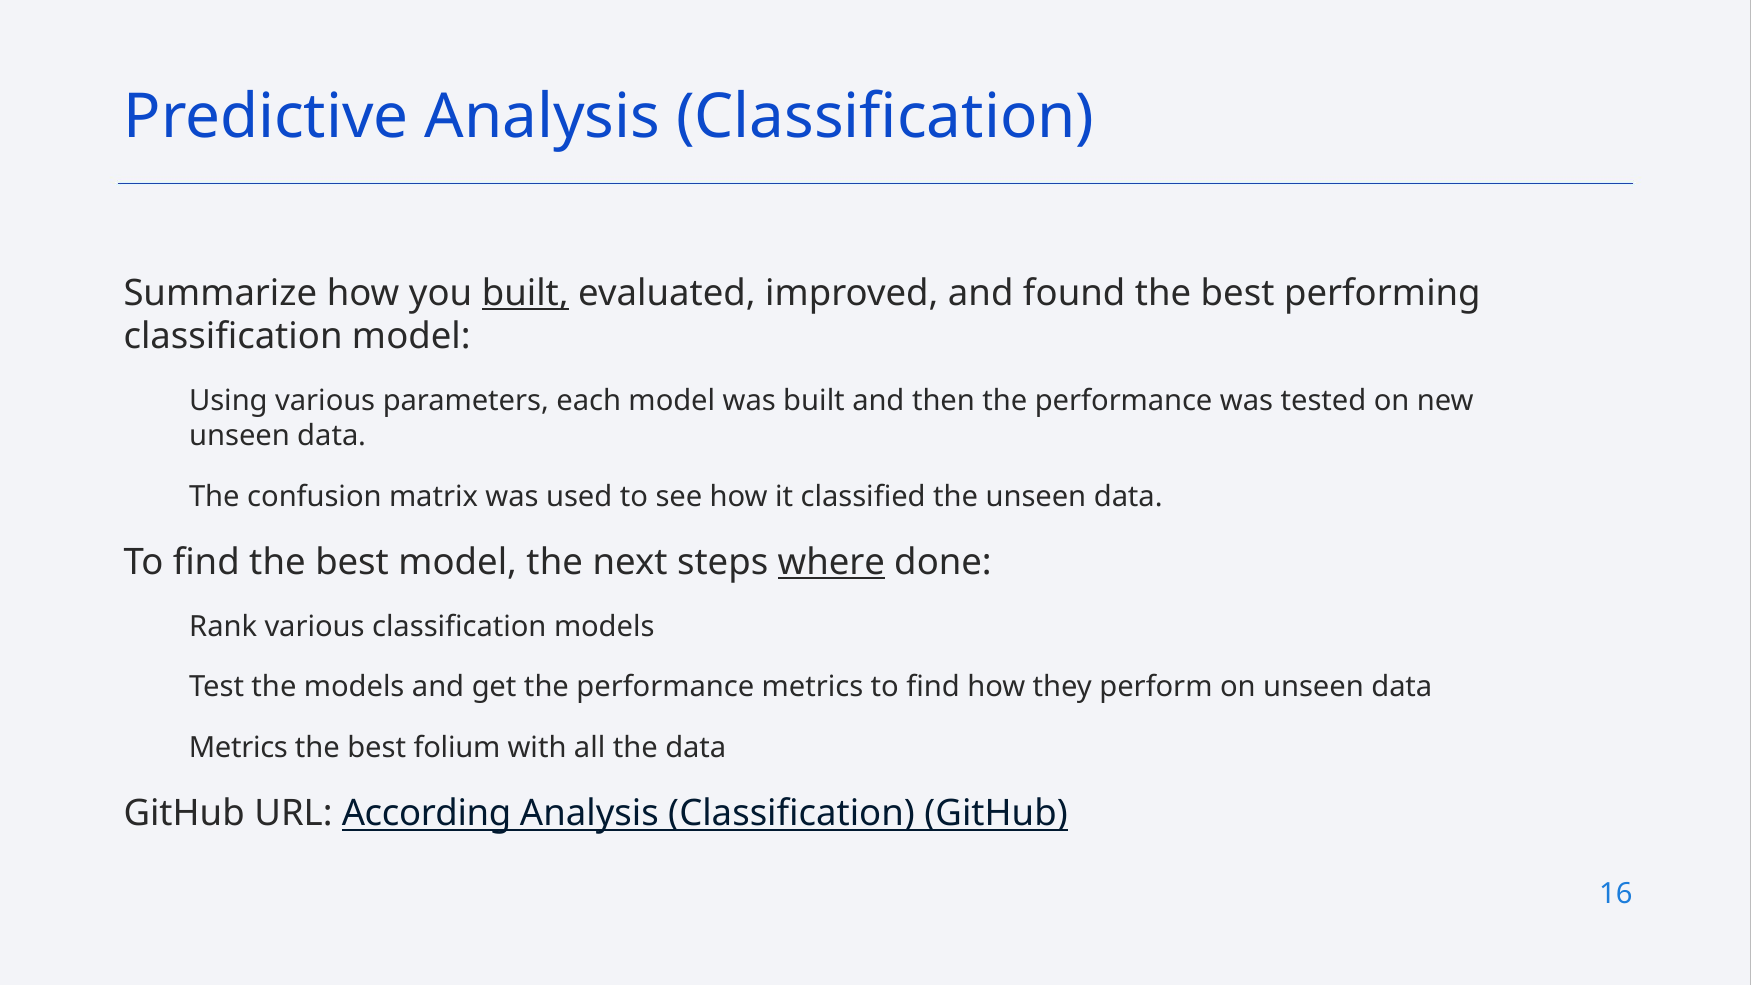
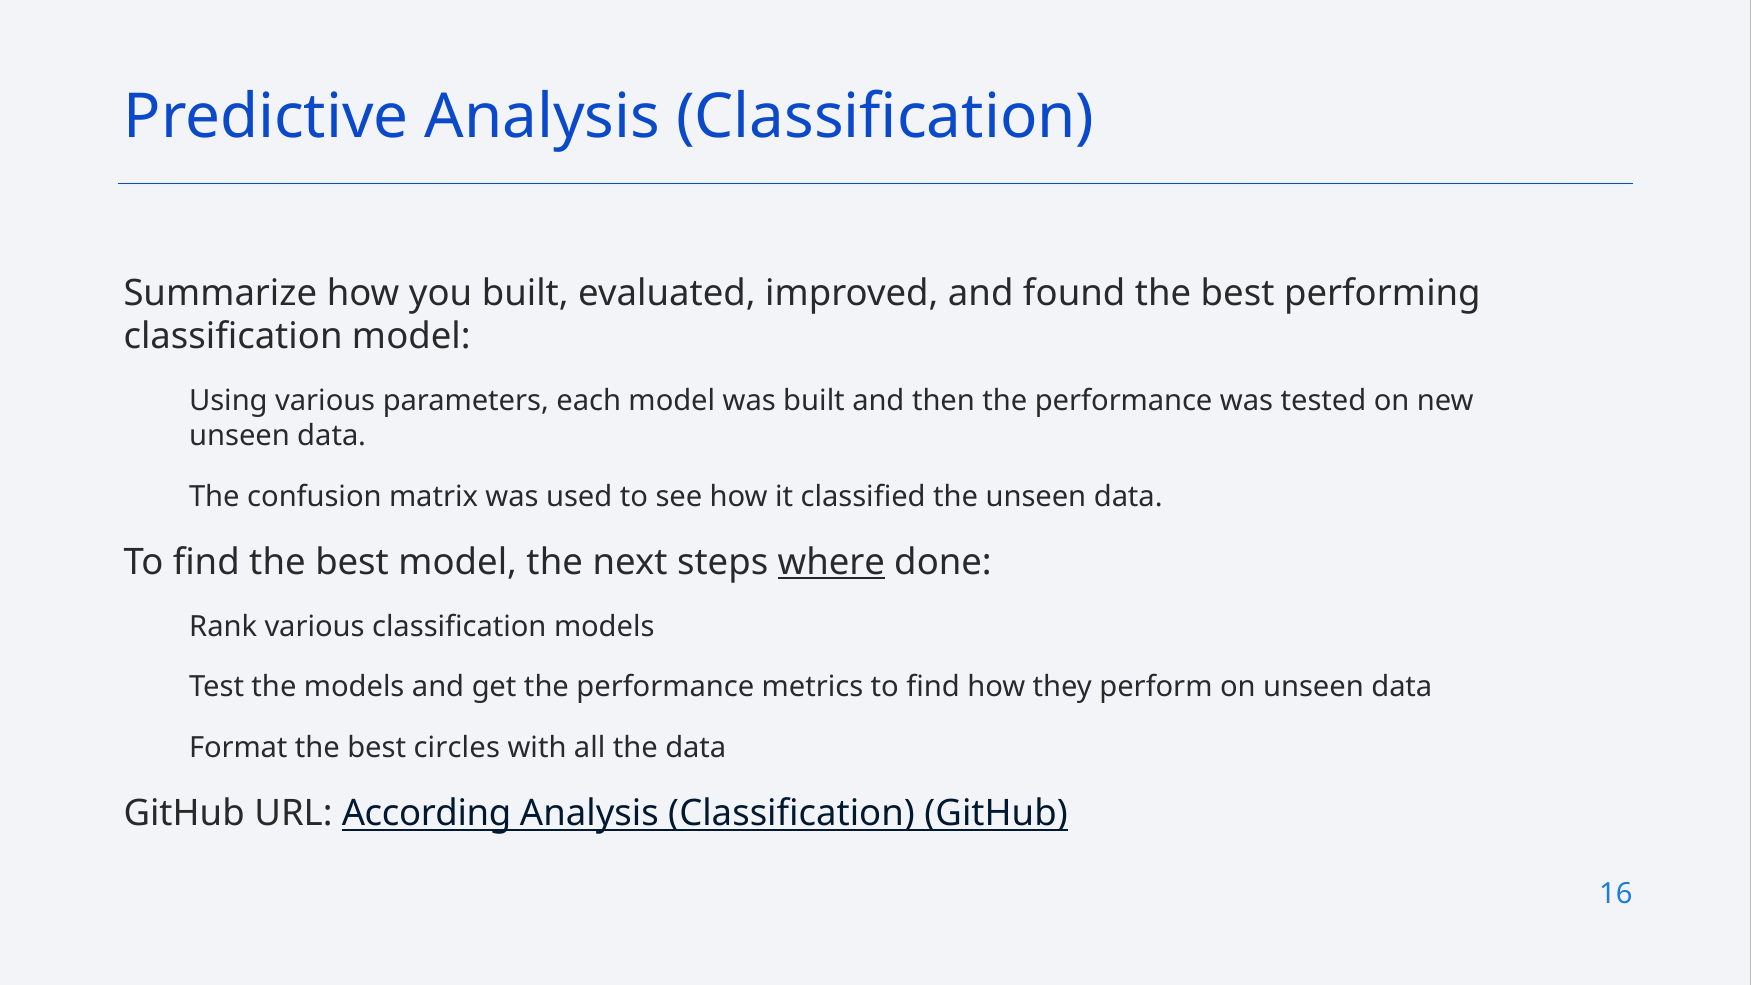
built underline: present -> none (525, 293)
Metrics: Metrics -> Format (238, 748)
folium: folium -> circles (457, 748)
